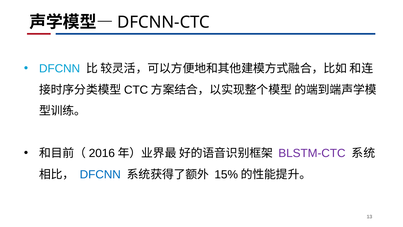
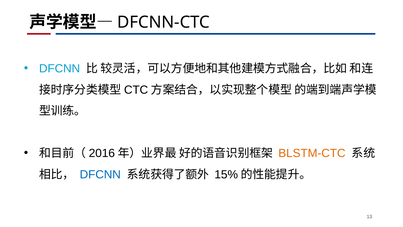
BLSTM-CTC colour: purple -> orange (312, 153)
